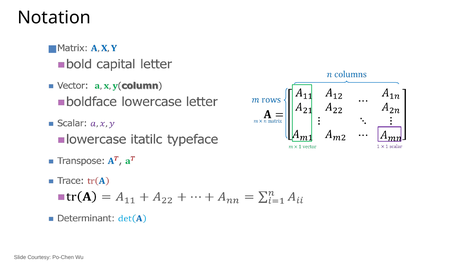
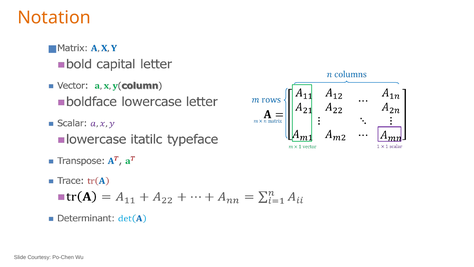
Notation colour: black -> orange (54, 18)
